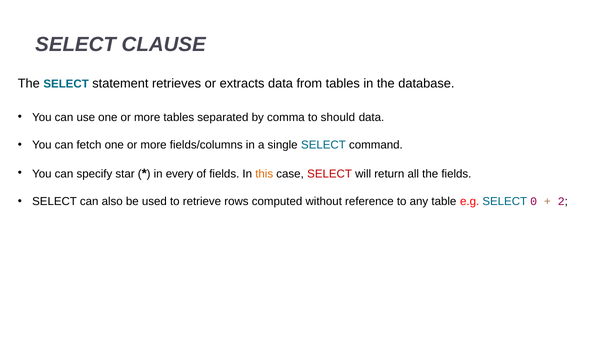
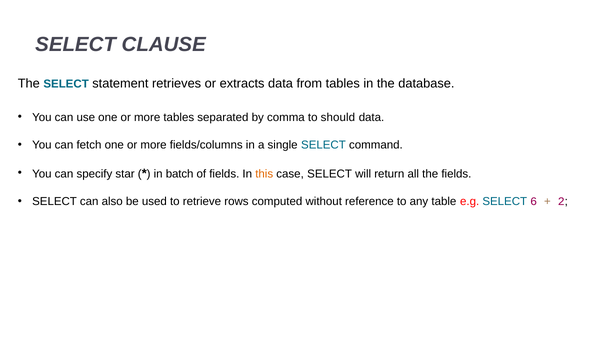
every: every -> batch (180, 174)
SELECT colour: red -> black (330, 174)
0: 0 -> 6 (534, 202)
